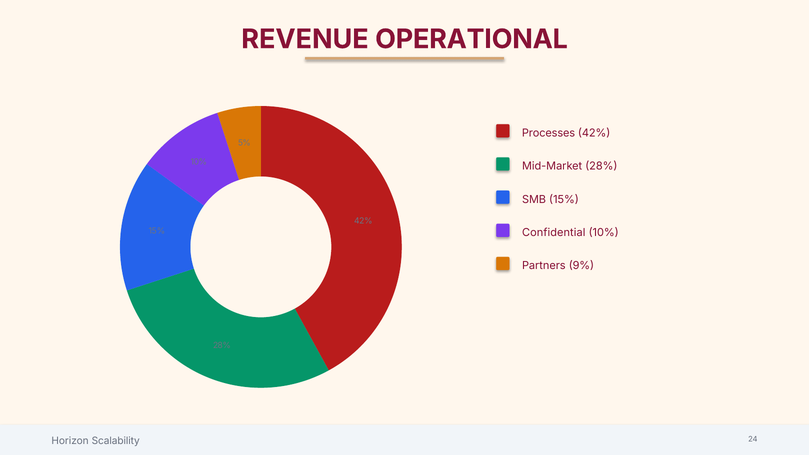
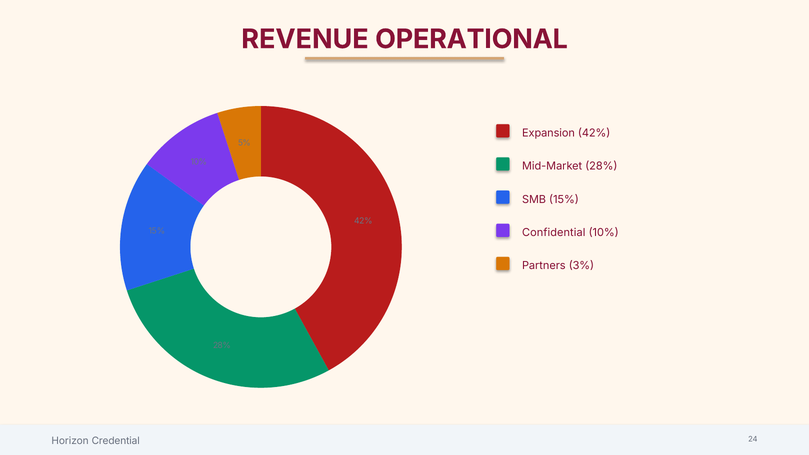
Processes: Processes -> Expansion (548, 133)
9%: 9% -> 3% (581, 266)
Scalability: Scalability -> Credential (116, 441)
